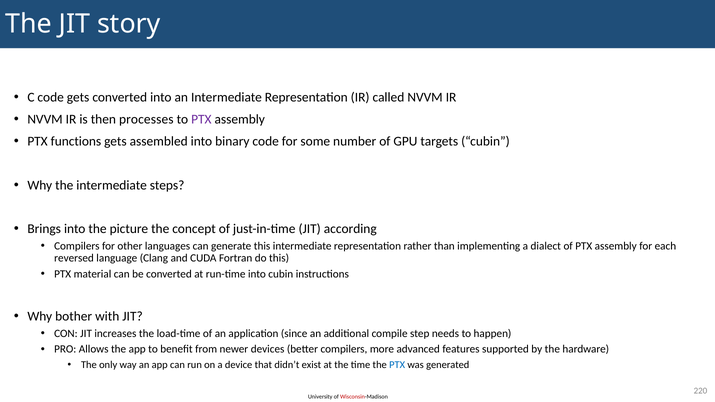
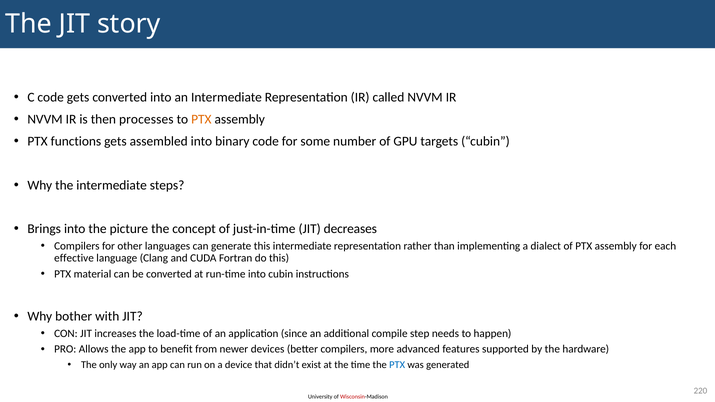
PTX colour: purple -> orange (201, 119)
according: according -> decreases (350, 229)
reversed: reversed -> effective (74, 258)
